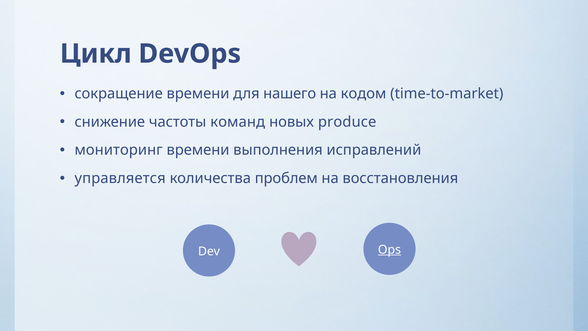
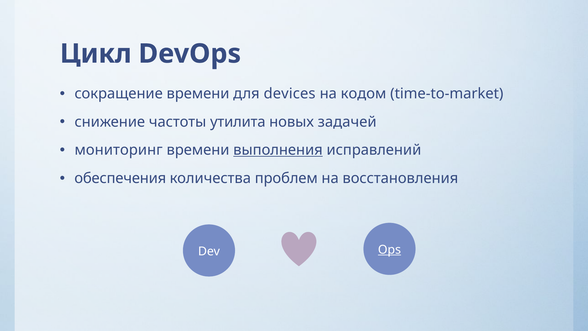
нашего: нашего -> devices (290, 94)
команд: команд -> утилита (238, 122)
produce: produce -> задачей (347, 122)
выполнения underline: none -> present (278, 150)
управляется: управляется -> обеспечения (120, 178)
